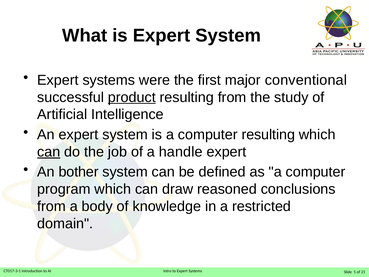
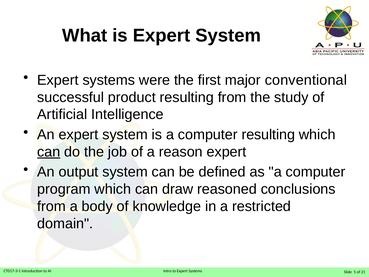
product underline: present -> none (132, 97)
handle: handle -> reason (181, 152)
bother: bother -> output (79, 172)
